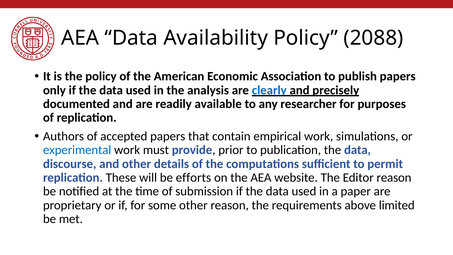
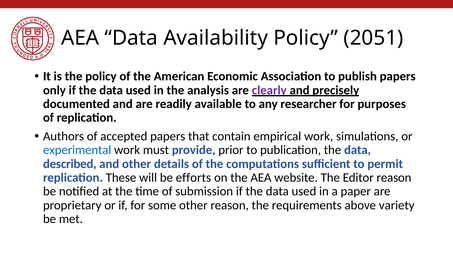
2088: 2088 -> 2051 (373, 38)
clearly colour: blue -> purple (269, 90)
discourse: discourse -> described (70, 164)
limited: limited -> variety (397, 205)
